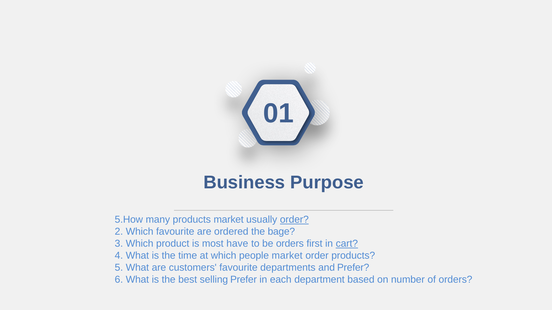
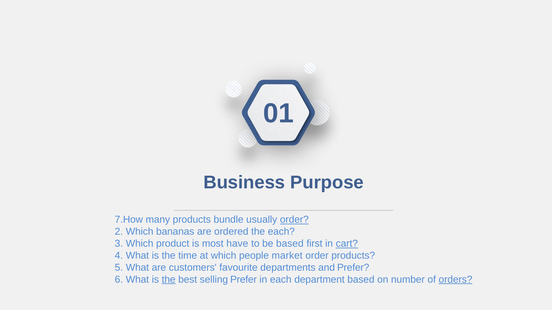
5.How: 5.How -> 7.How (129, 220)
products market: market -> bundle (229, 220)
Which favourite: favourite -> bananas (175, 232)
the bage: bage -> each (281, 232)
be orders: orders -> based (290, 244)
the underline: none -> present (169, 280)
orders underline: none -> present (456, 280)
